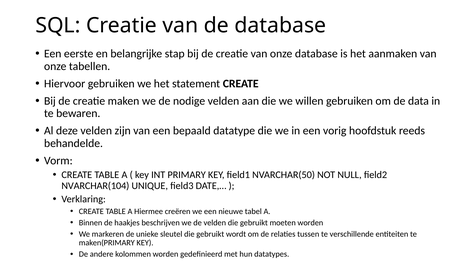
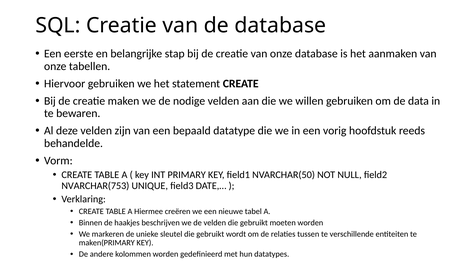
NVARCHAR(104: NVARCHAR(104 -> NVARCHAR(753 (95, 186)
